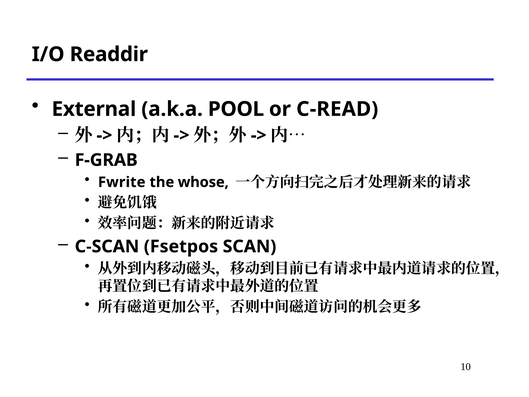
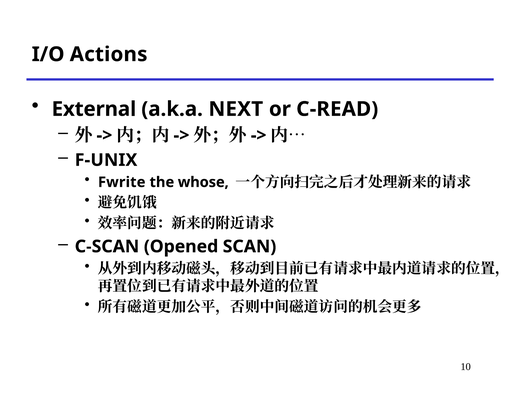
Readdir: Readdir -> Actions (109, 54)
POOL: POOL -> NEXT (236, 109)
F-GRAB: F-GRAB -> F-UNIX (106, 160)
Fsetpos: Fsetpos -> Opened (181, 246)
